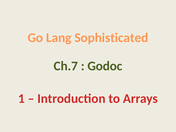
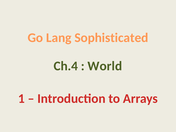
Ch.7: Ch.7 -> Ch.4 (66, 66)
Godoc: Godoc -> World (105, 66)
